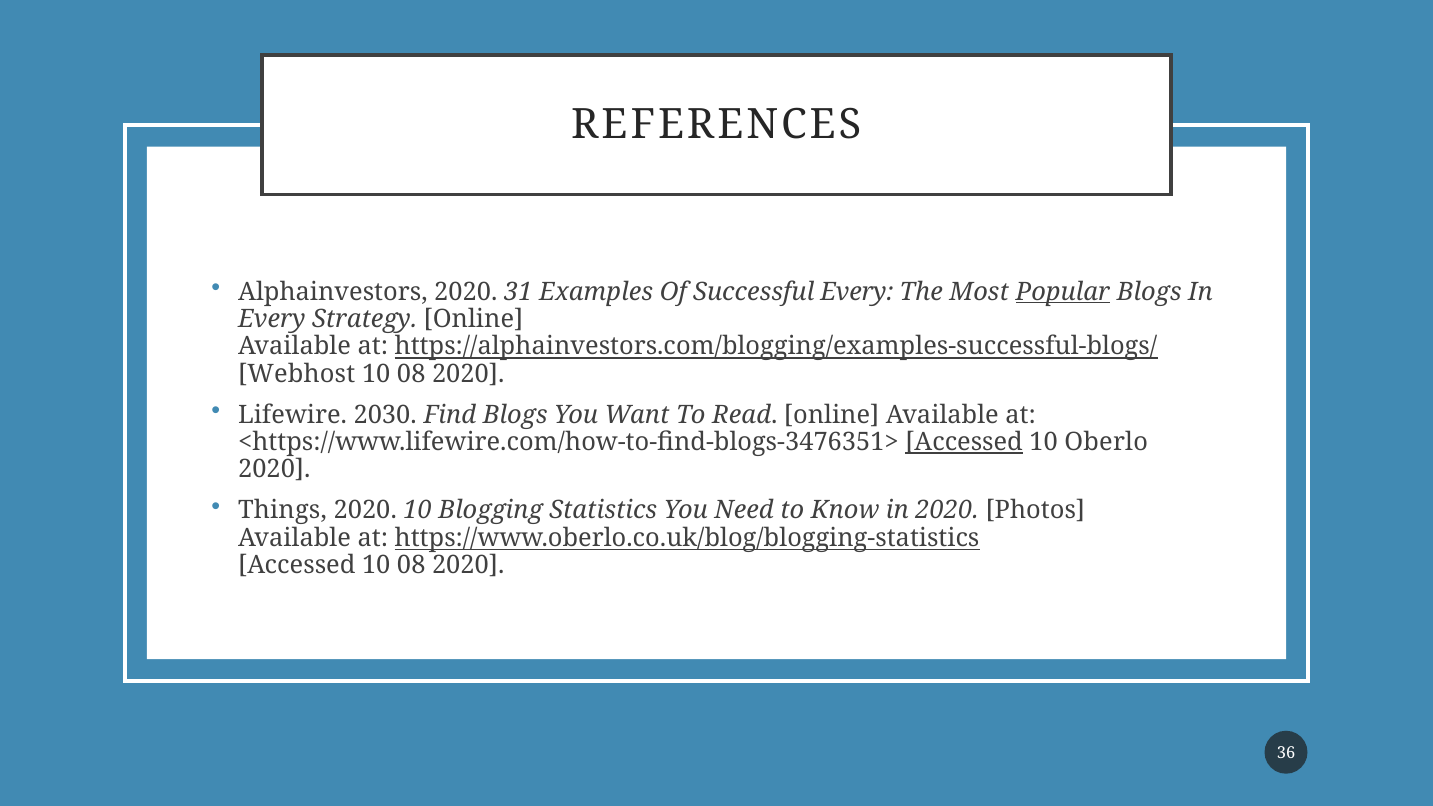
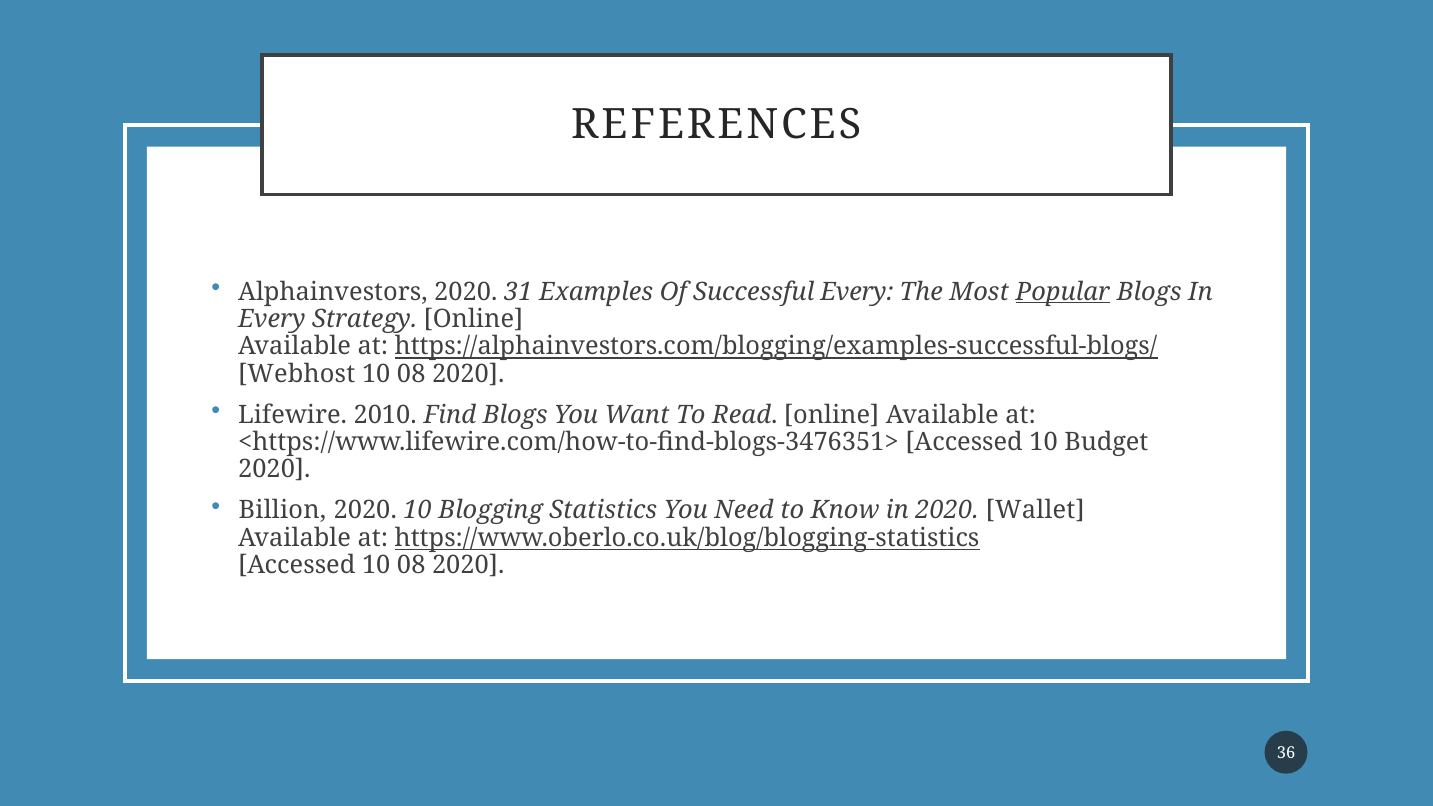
2030: 2030 -> 2010 (385, 415)
Accessed underline: present -> none (964, 442)
Oberlo: Oberlo -> Budget (1106, 442)
Things: Things -> Billion (282, 510)
Photos: Photos -> Wallet (1035, 510)
